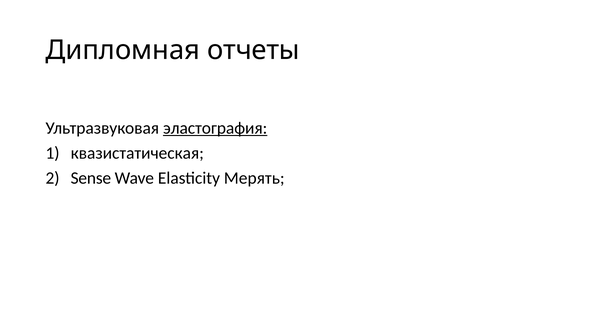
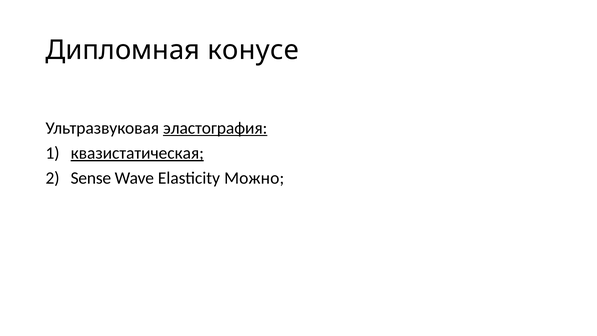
отчеты: отчеты -> конусе (253, 50)
квазистатическая underline: none -> present (137, 153)
Мерять: Мерять -> Можно (254, 178)
